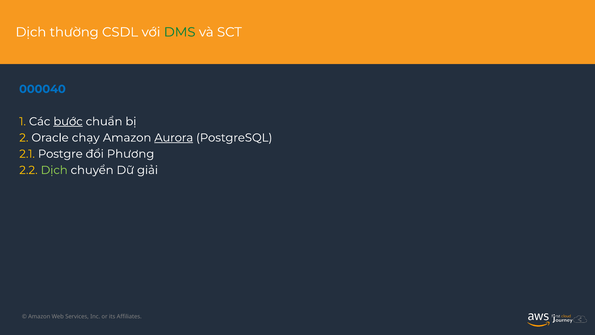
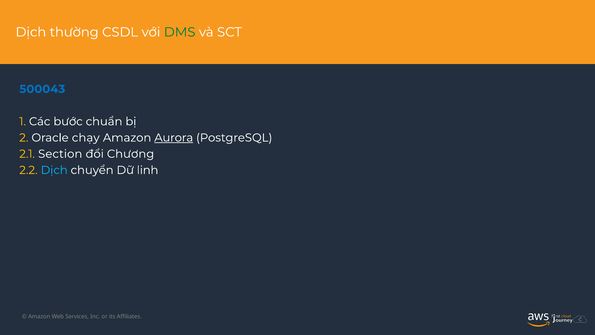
000040: 000040 -> 500043 (42, 89)
bước underline: present -> none (68, 121)
Postgre: Postgre -> Section (60, 154)
Phương: Phương -> Chương (131, 154)
Dịch colour: light green -> light blue (54, 170)
giải: giải -> linh (148, 170)
